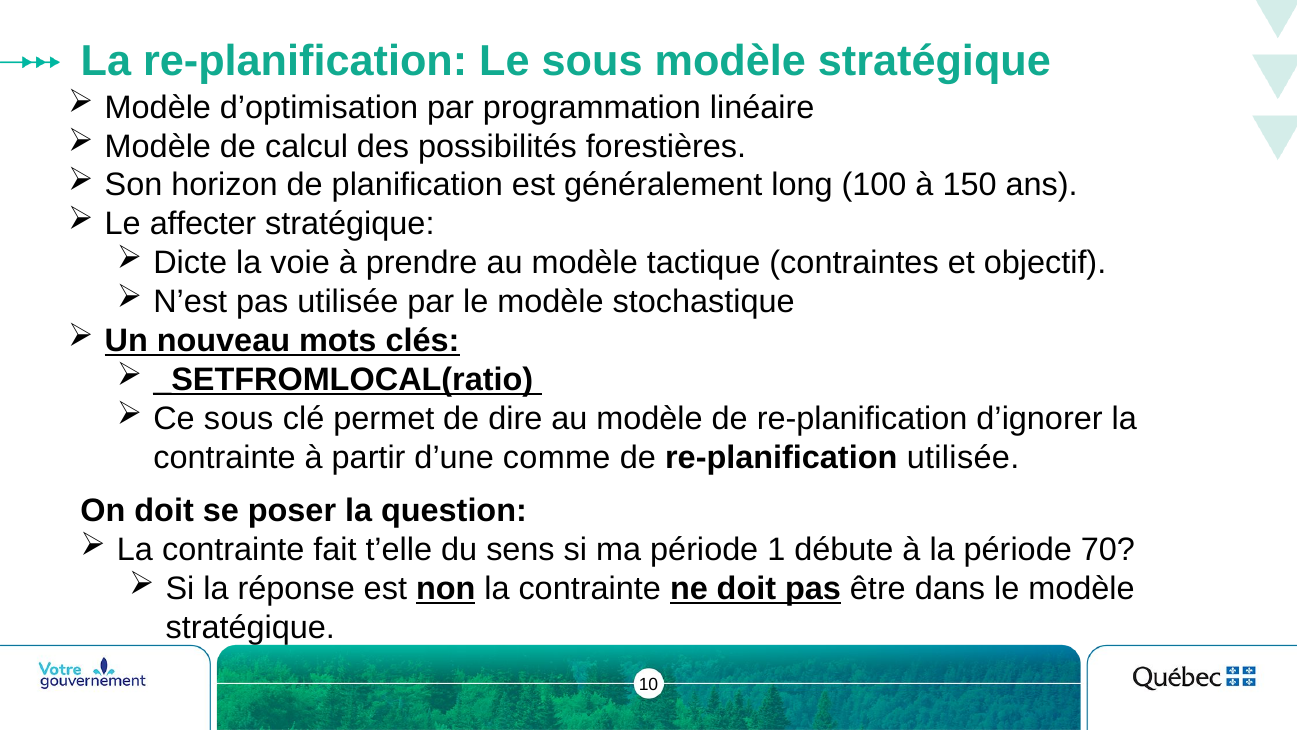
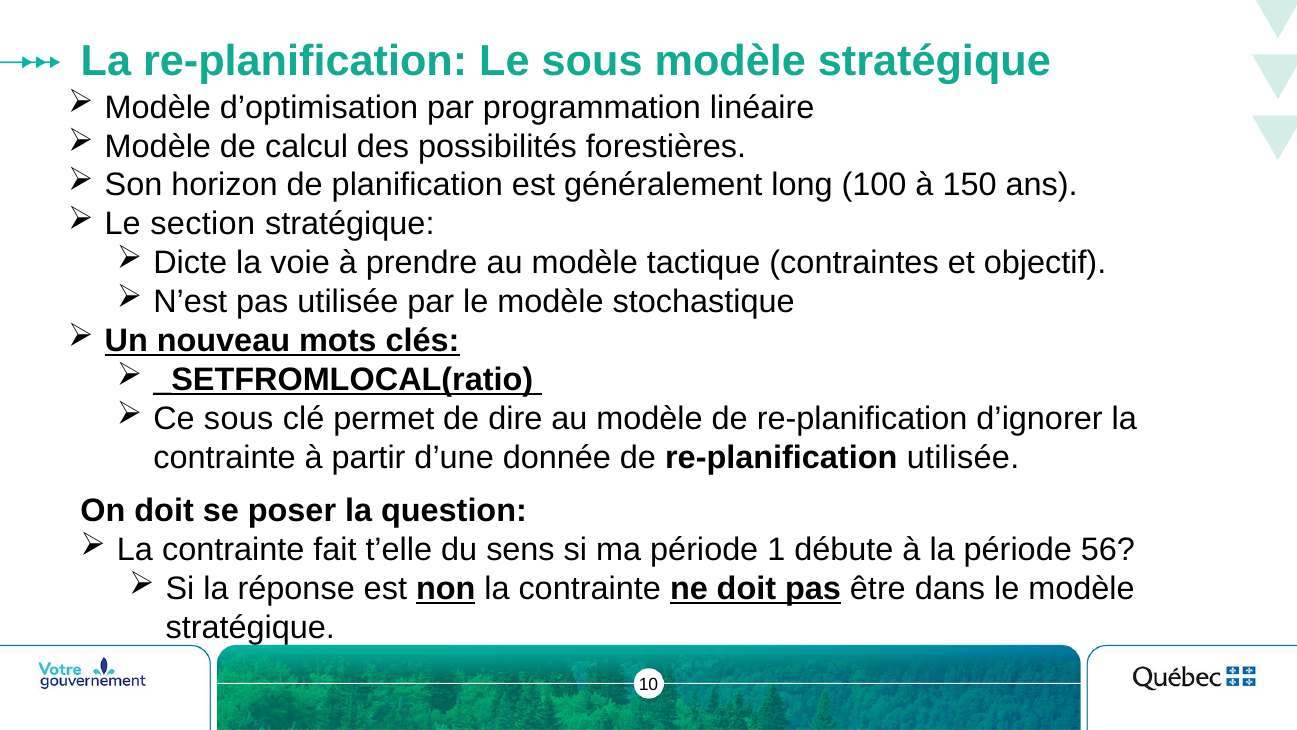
affecter: affecter -> section (203, 224)
comme: comme -> donnée (557, 458)
70: 70 -> 56 (1108, 549)
